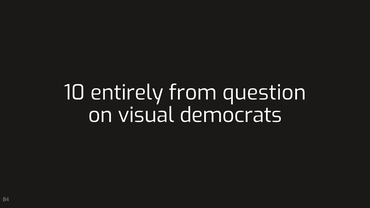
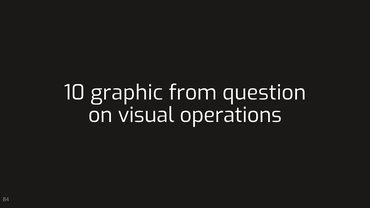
entirely: entirely -> graphic (127, 93)
democrats: democrats -> operations (231, 115)
